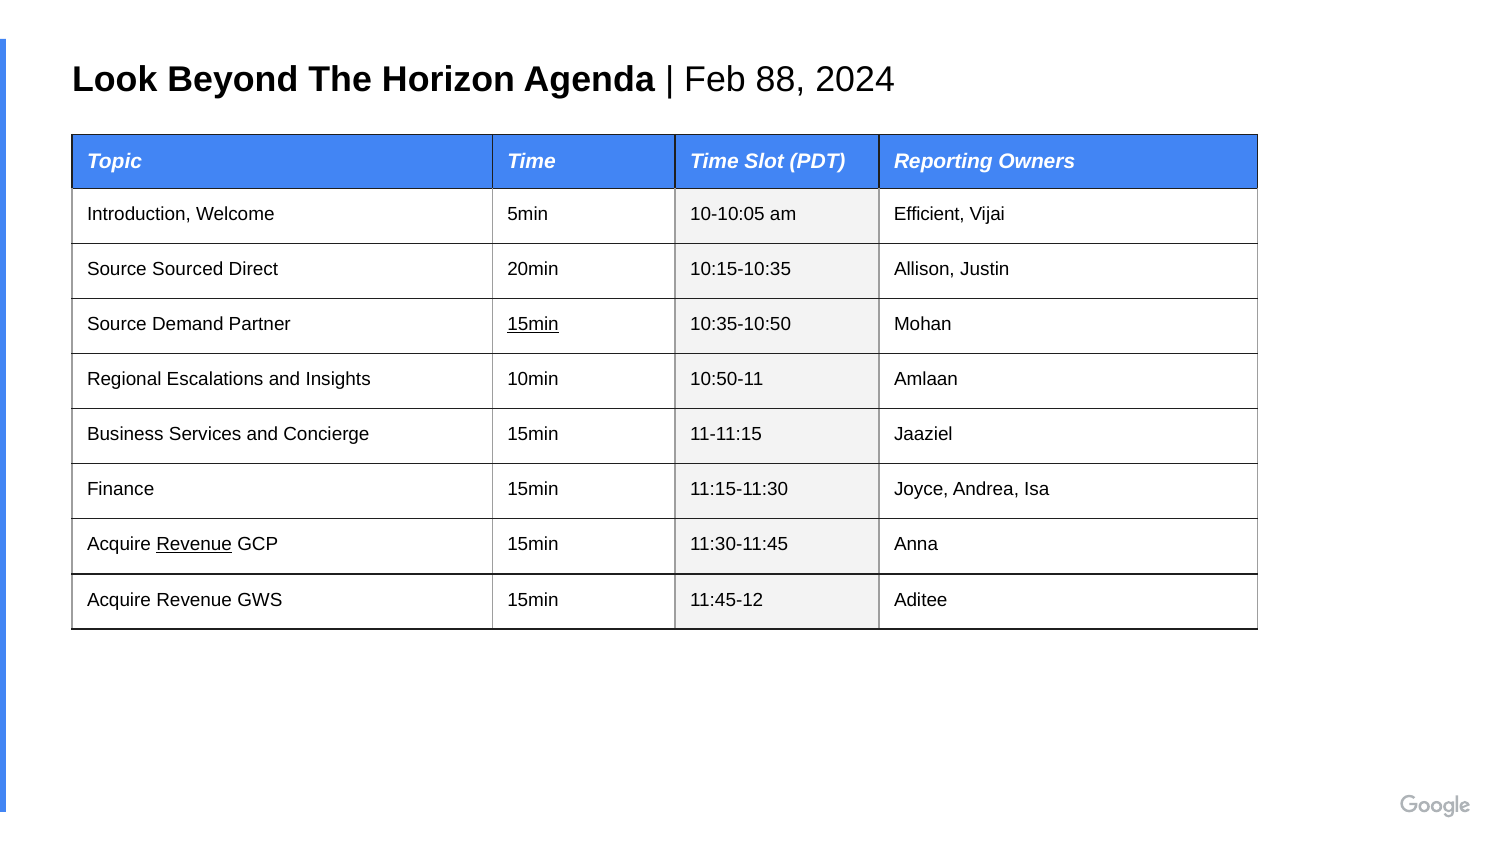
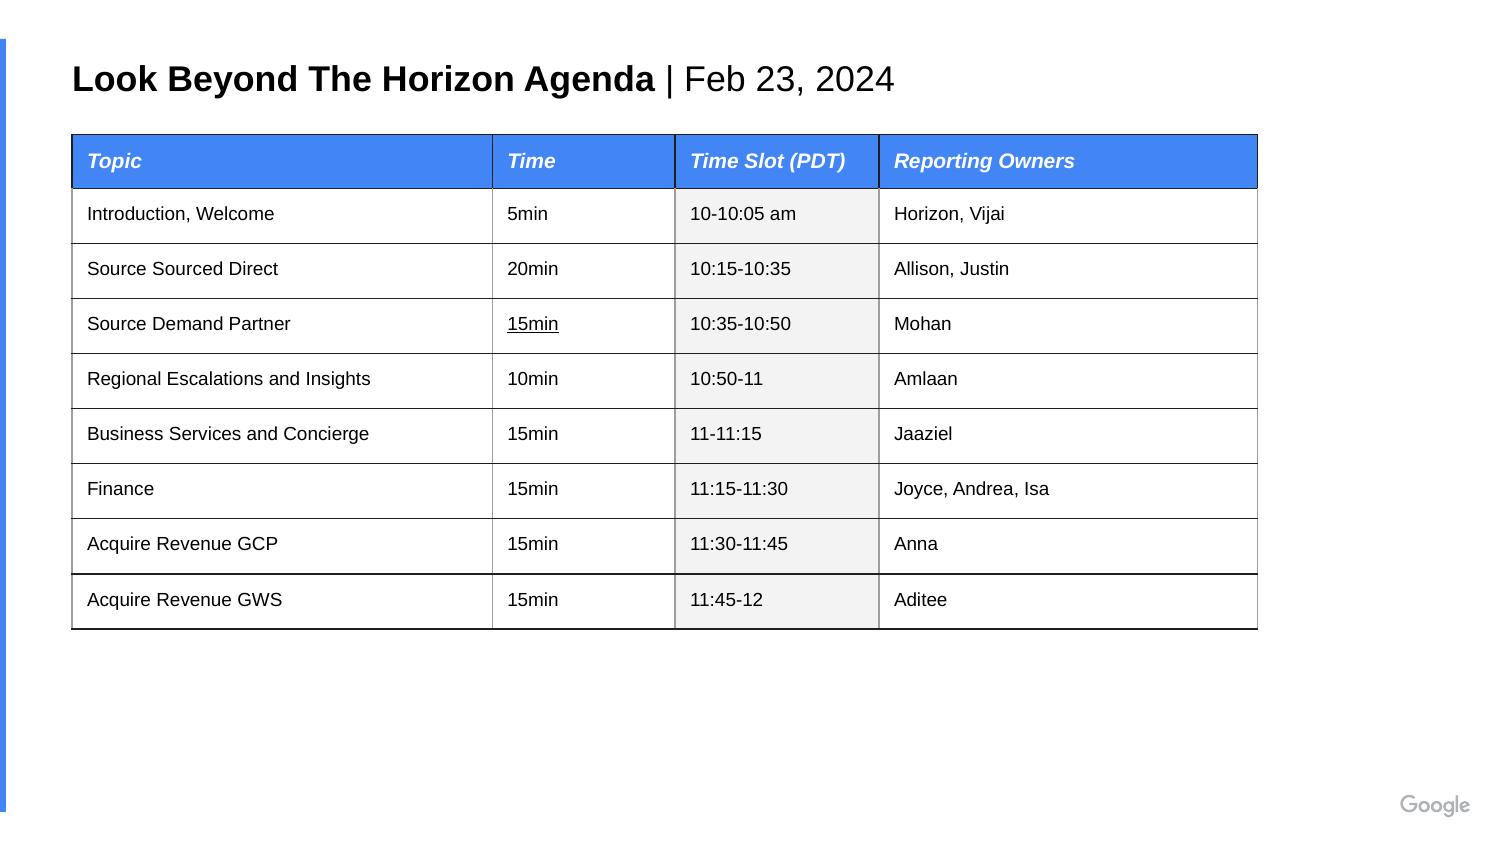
88: 88 -> 23 (780, 80)
am Efficient: Efficient -> Horizon (929, 214)
Revenue underline: present -> none (194, 544)
